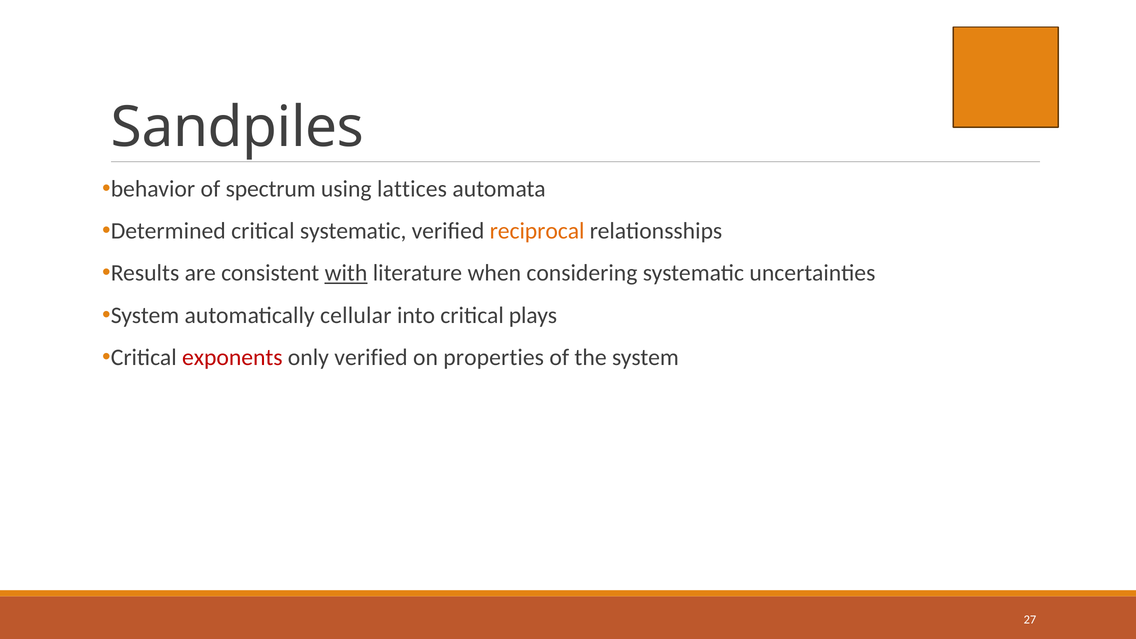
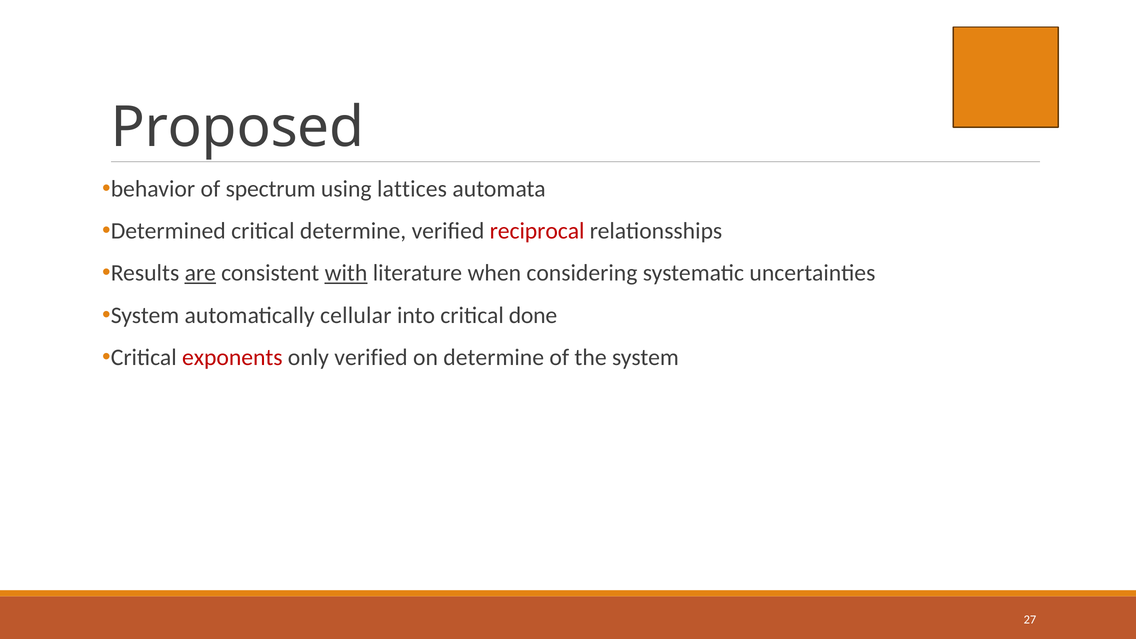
Sandpiles: Sandpiles -> Proposed (237, 127)
critical systematic: systematic -> determine (353, 231)
reciprocal colour: orange -> red (537, 231)
are underline: none -> present (200, 273)
plays: plays -> done (533, 315)
on properties: properties -> determine (494, 357)
